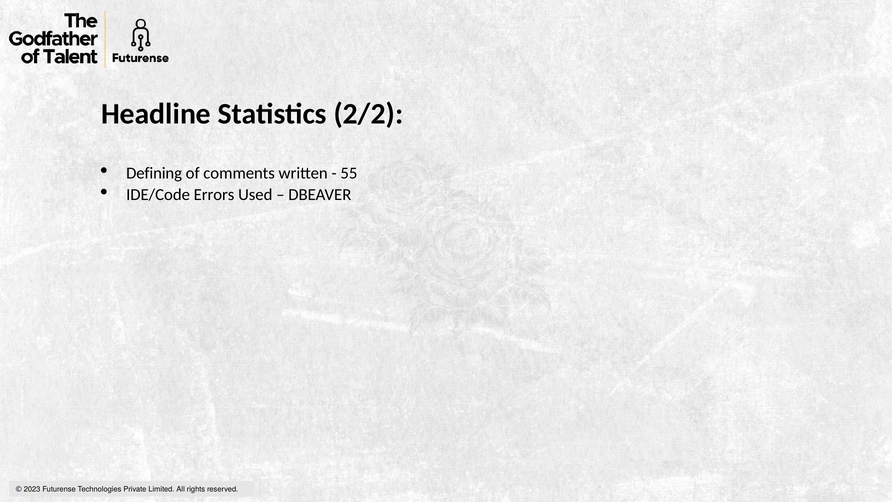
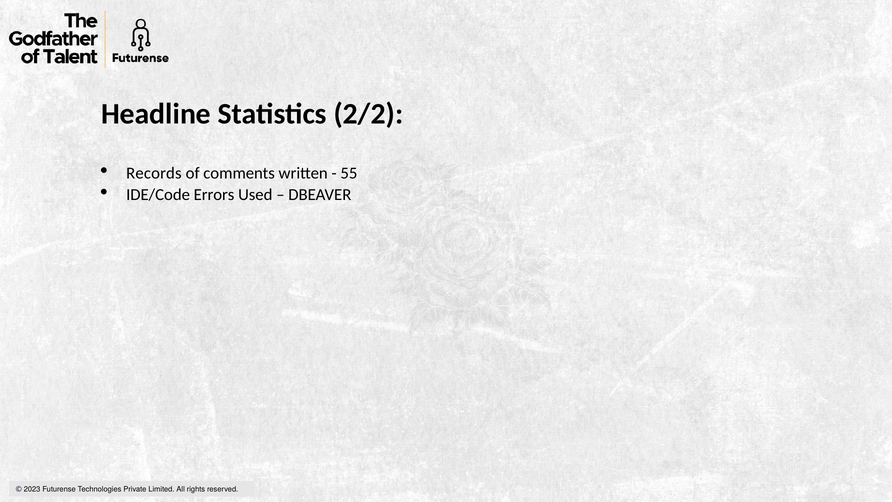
Defining: Defining -> Records (154, 173)
